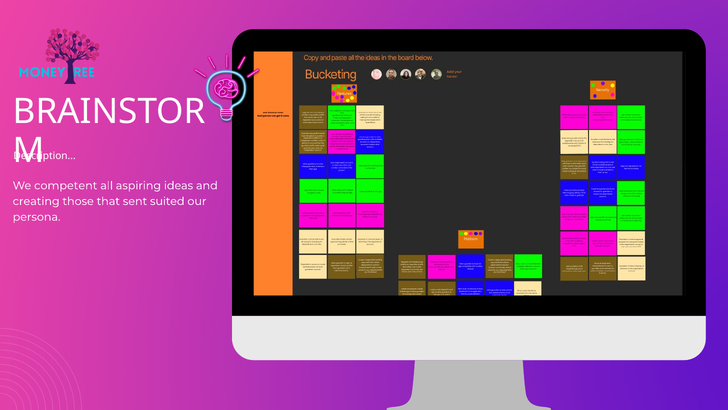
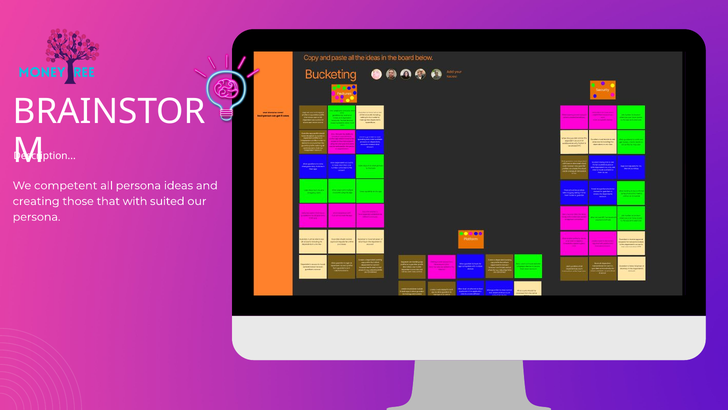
all aspiring: aspiring -> persona (138, 185)
sent: sent -> with (135, 201)
